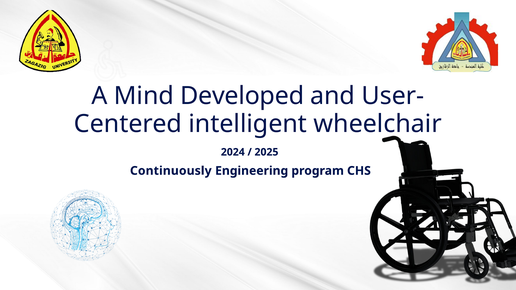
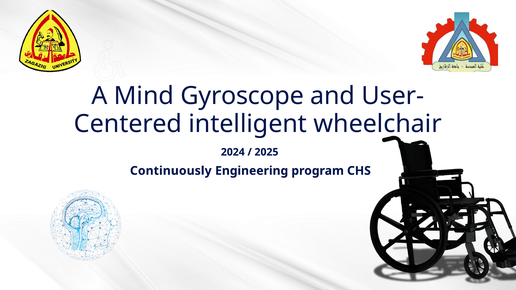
Developed: Developed -> Gyroscope (242, 96)
